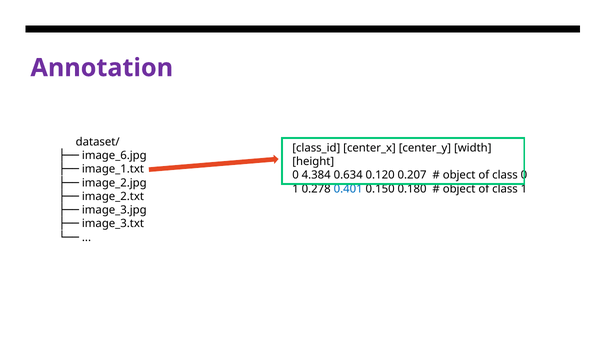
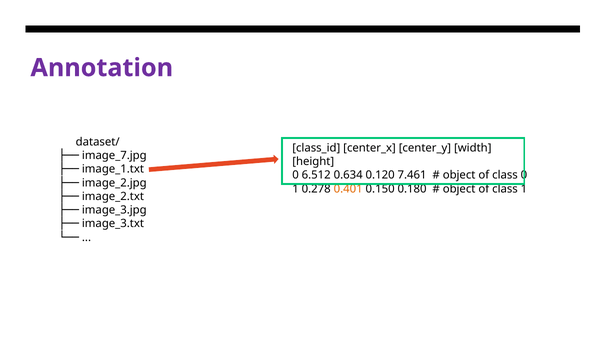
image_6.jpg: image_6.jpg -> image_7.jpg (114, 155)
4.384: 4.384 -> 6.512 (316, 175)
0.207: 0.207 -> 7.461 (412, 175)
0.401 colour: blue -> orange (348, 189)
